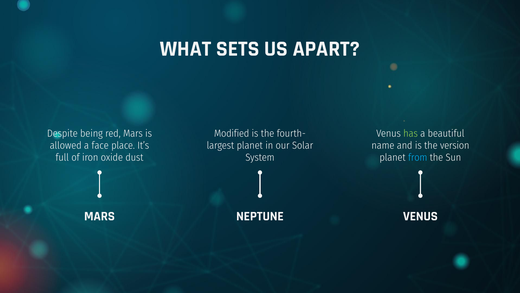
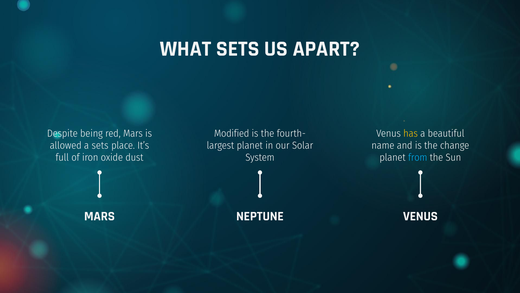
has colour: light green -> yellow (411, 133)
a face: face -> sets (100, 145)
version: version -> change (455, 145)
